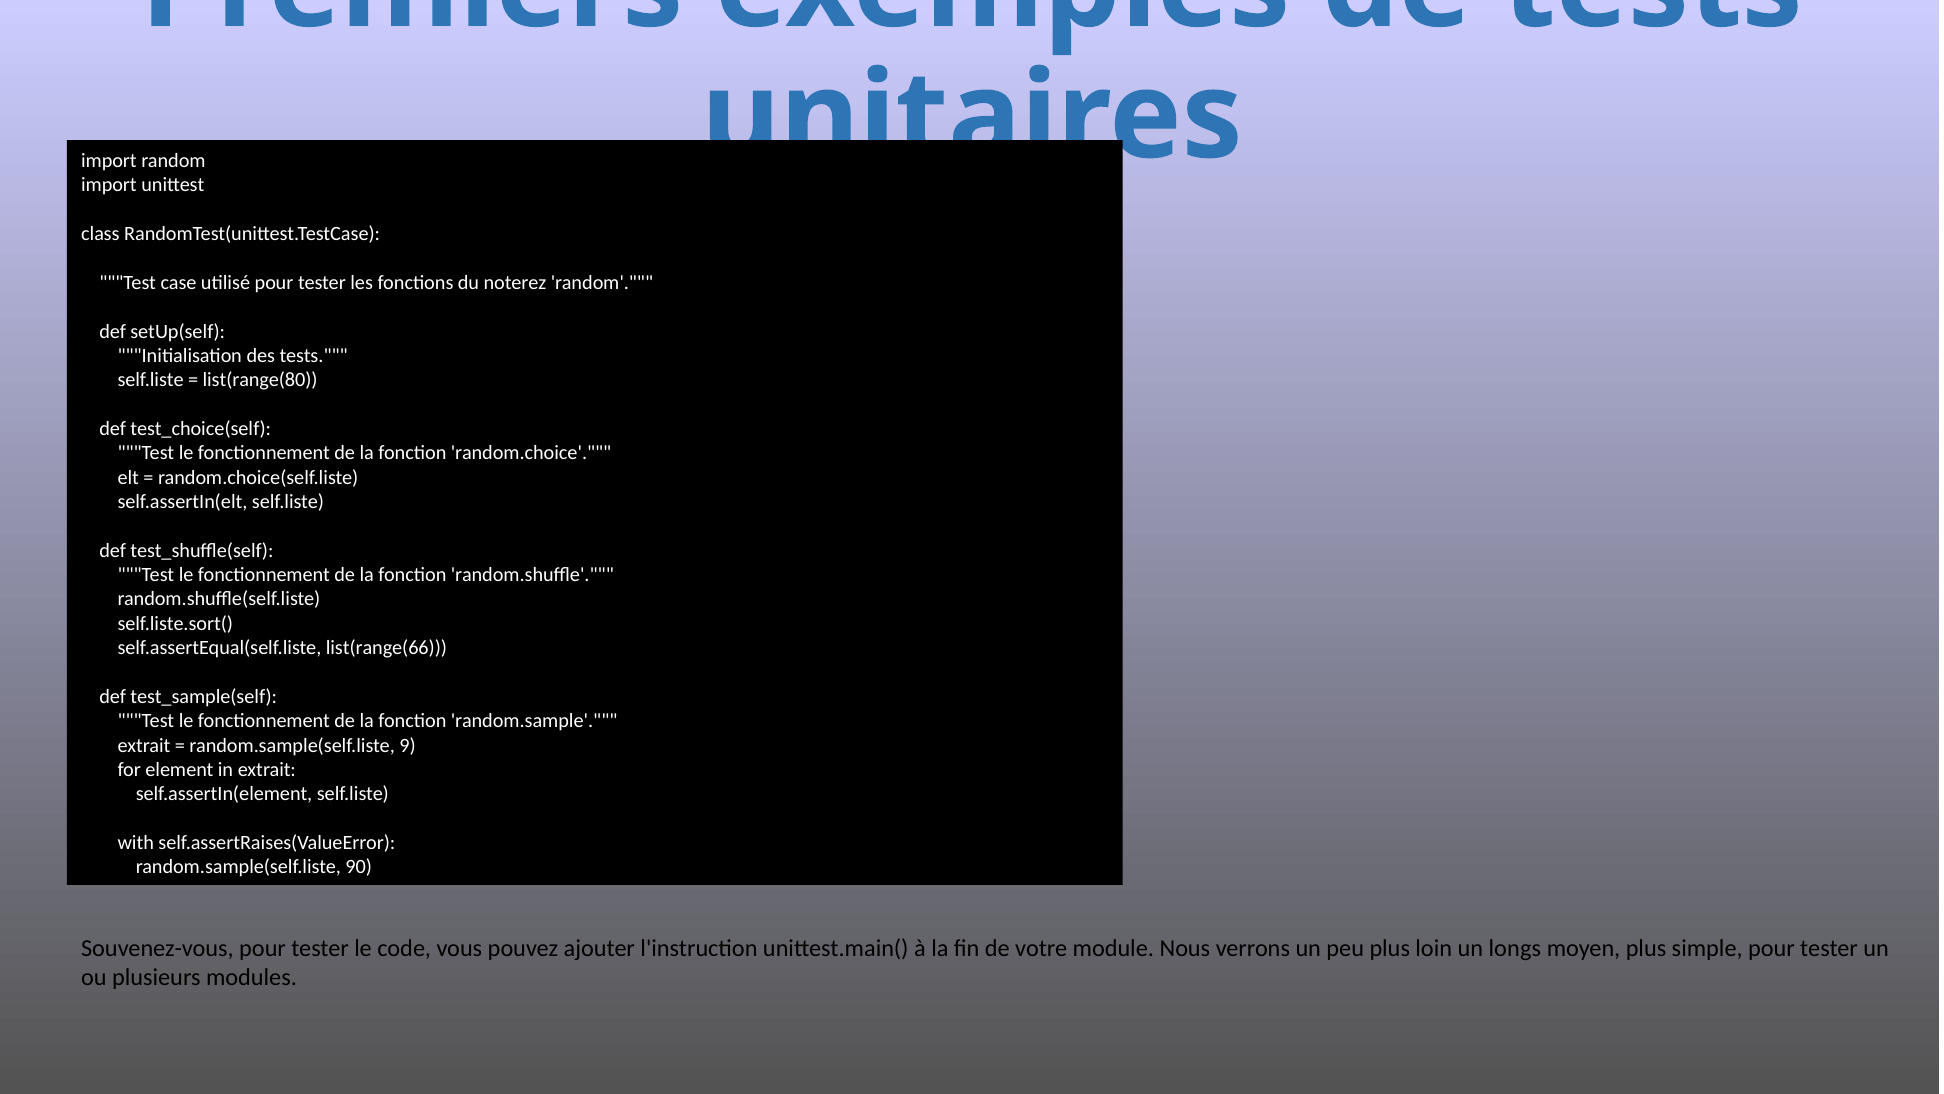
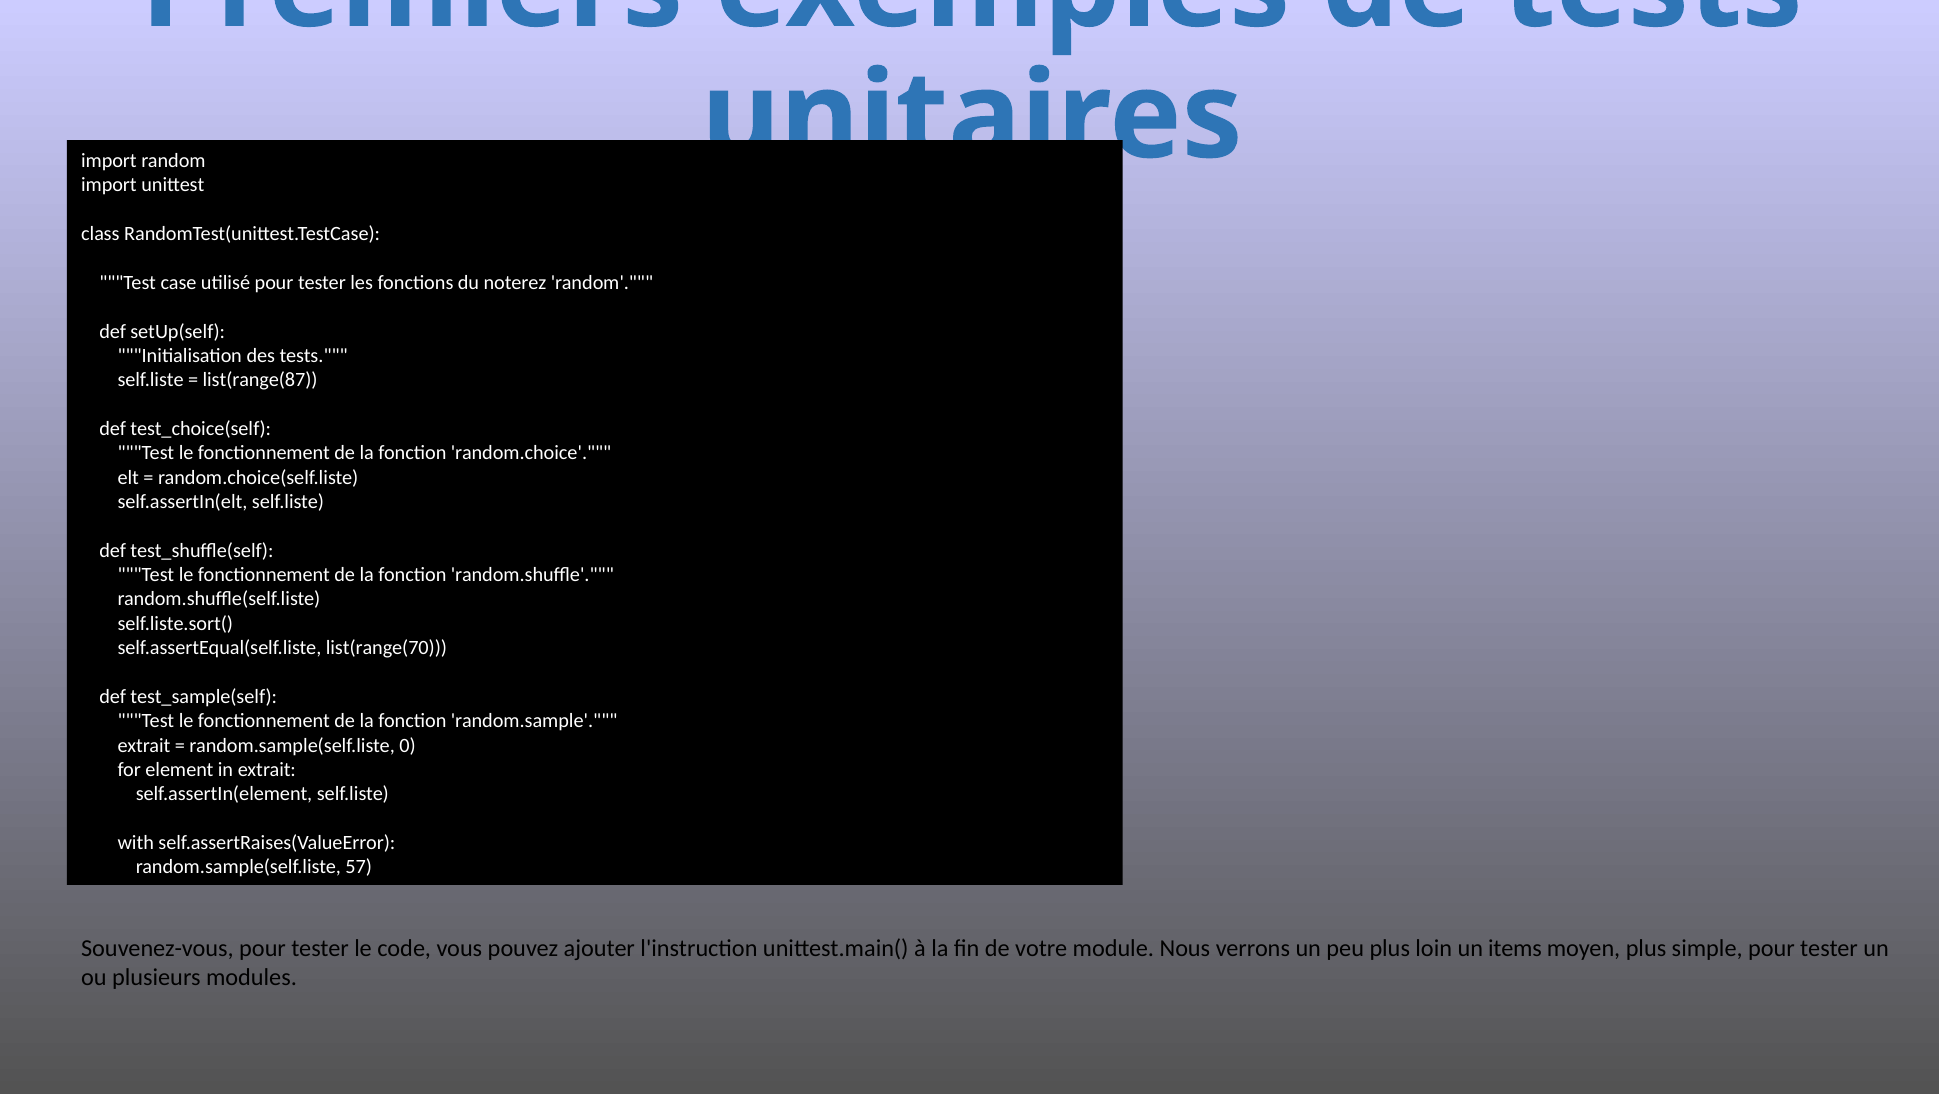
list(range(80: list(range(80 -> list(range(87 (260, 380)
list(range(66: list(range(66 -> list(range(70 (386, 648)
9: 9 -> 0 (407, 745)
90: 90 -> 57 (359, 867)
longs: longs -> items (1515, 948)
